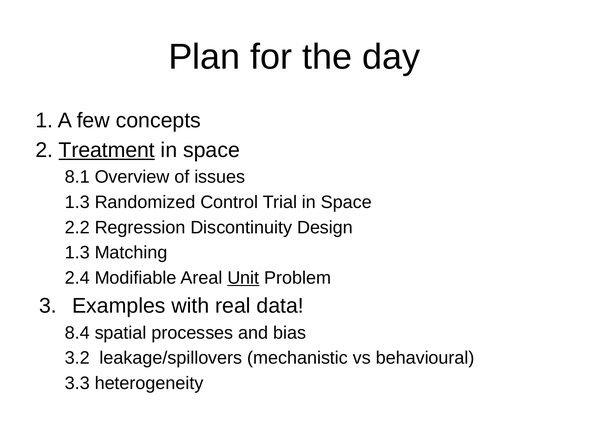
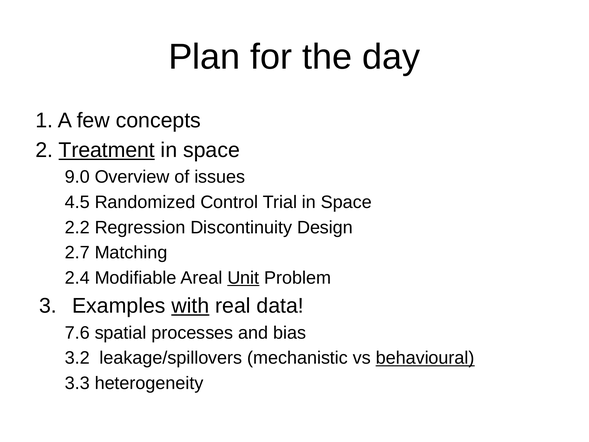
8.1: 8.1 -> 9.0 (77, 177)
1.3: 1.3 -> 4.5 (77, 202)
1.3: 1.3 -> 2.7 (77, 252)
with underline: none -> present (190, 306)
8.4: 8.4 -> 7.6 (77, 333)
behavioural underline: none -> present (425, 358)
